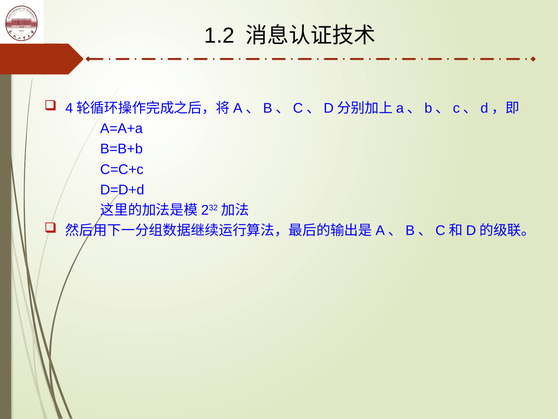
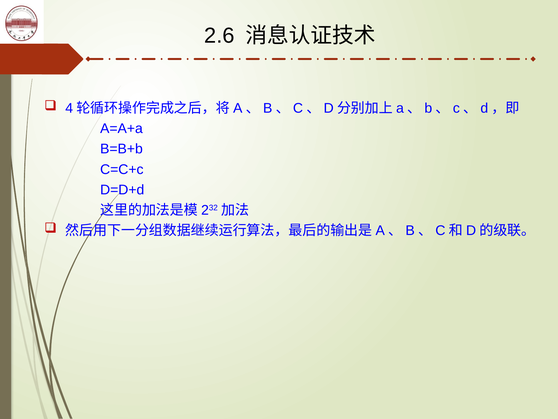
1.2: 1.2 -> 2.6 (219, 36)
